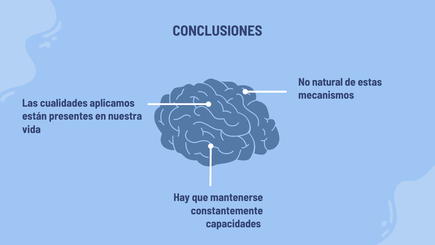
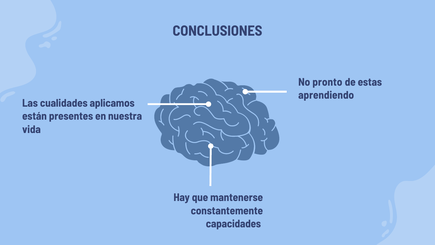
natural: natural -> pronto (327, 82)
mecanismos: mecanismos -> aprendiendo (326, 95)
